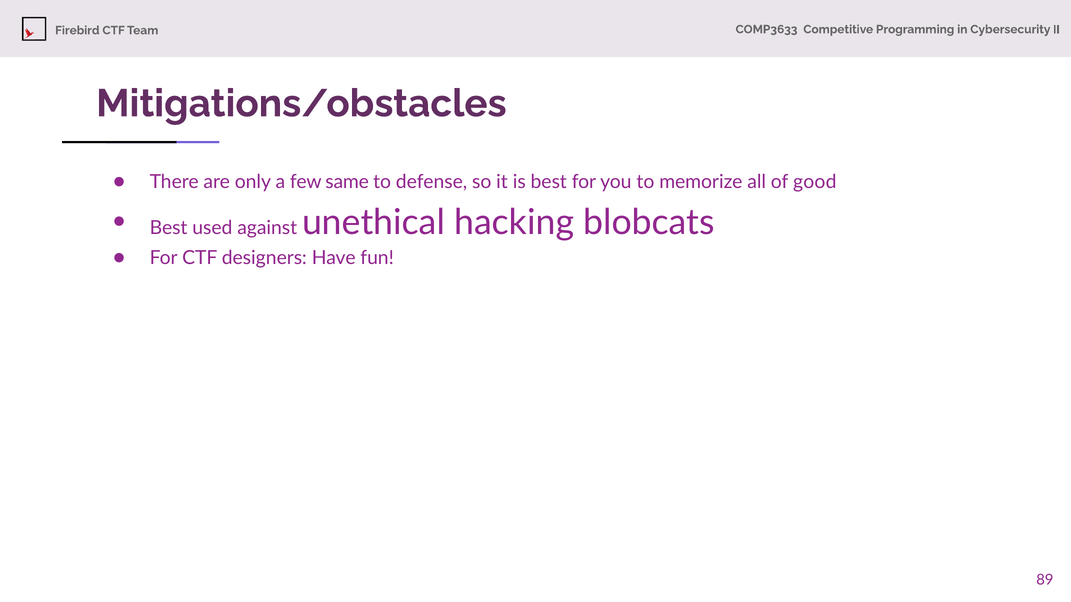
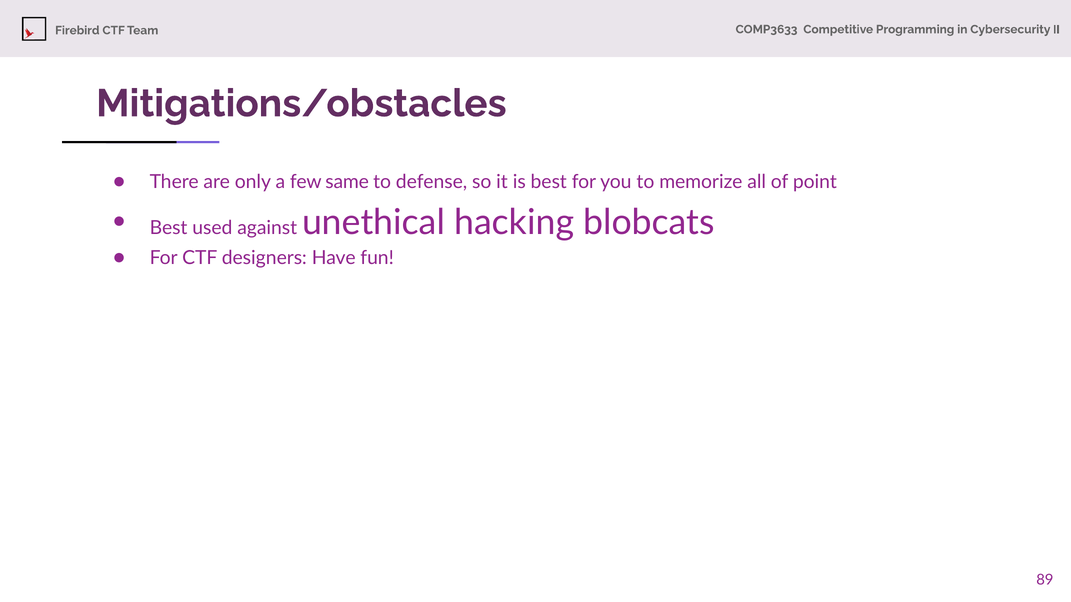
good: good -> point (815, 182)
